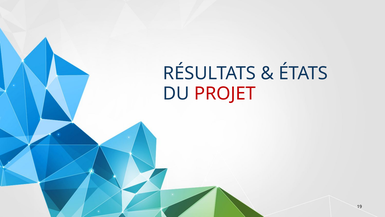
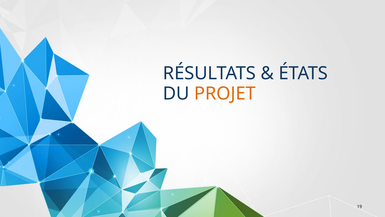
PROJET colour: red -> orange (225, 93)
